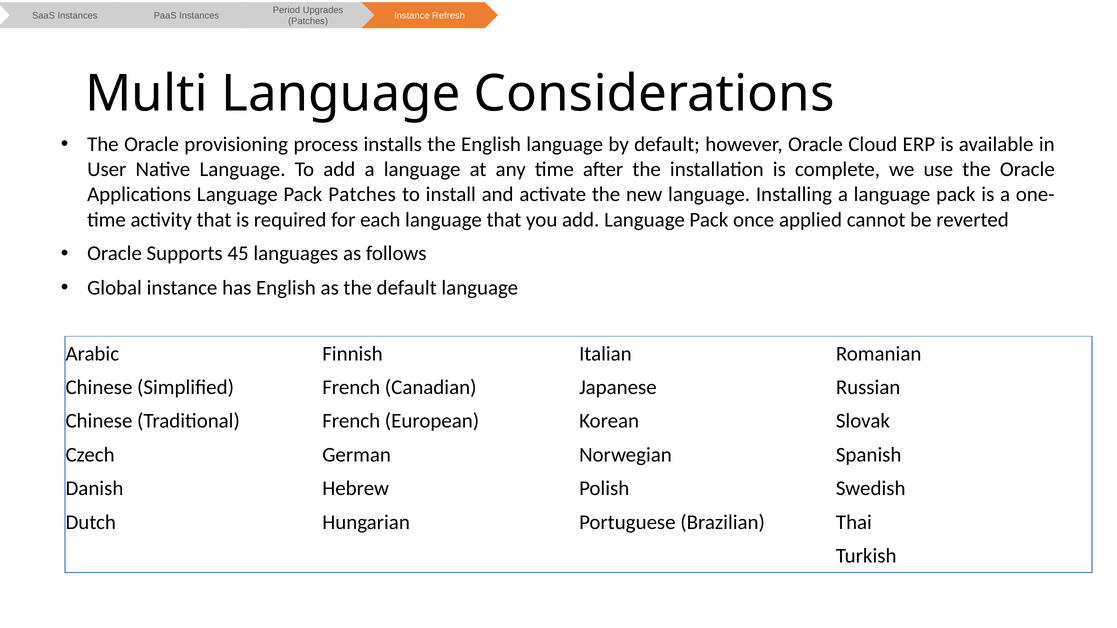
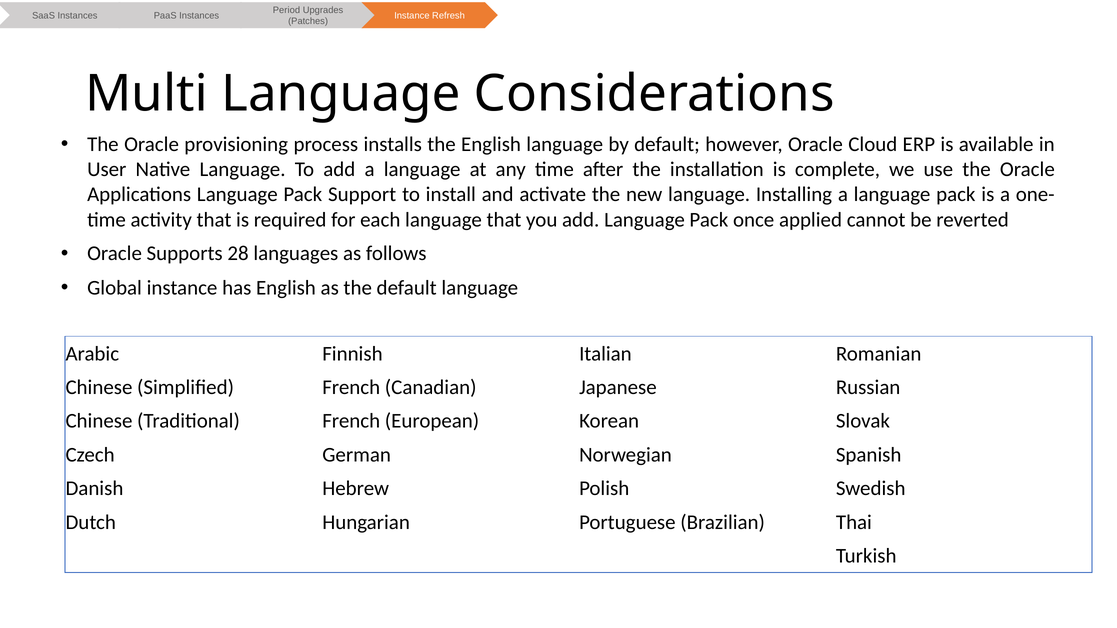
Pack Patches: Patches -> Support (362, 195)
45: 45 -> 28 (238, 254)
